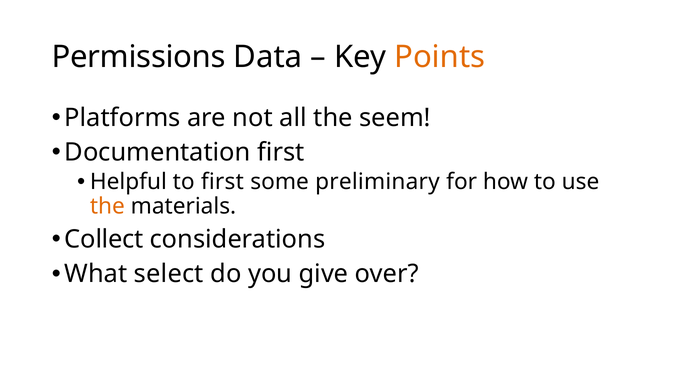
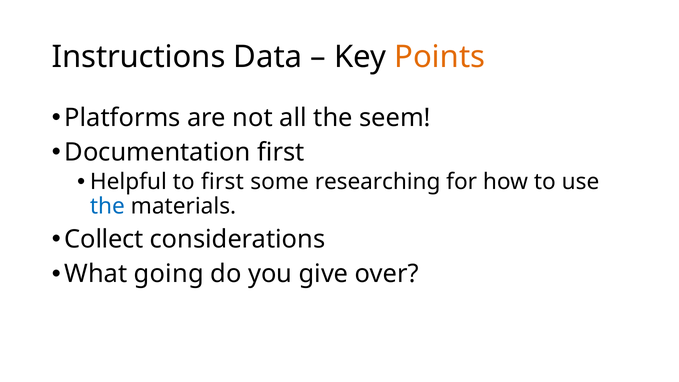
Permissions: Permissions -> Instructions (139, 57)
preliminary: preliminary -> researching (378, 182)
the colour: orange -> blue (107, 206)
select: select -> going (169, 274)
